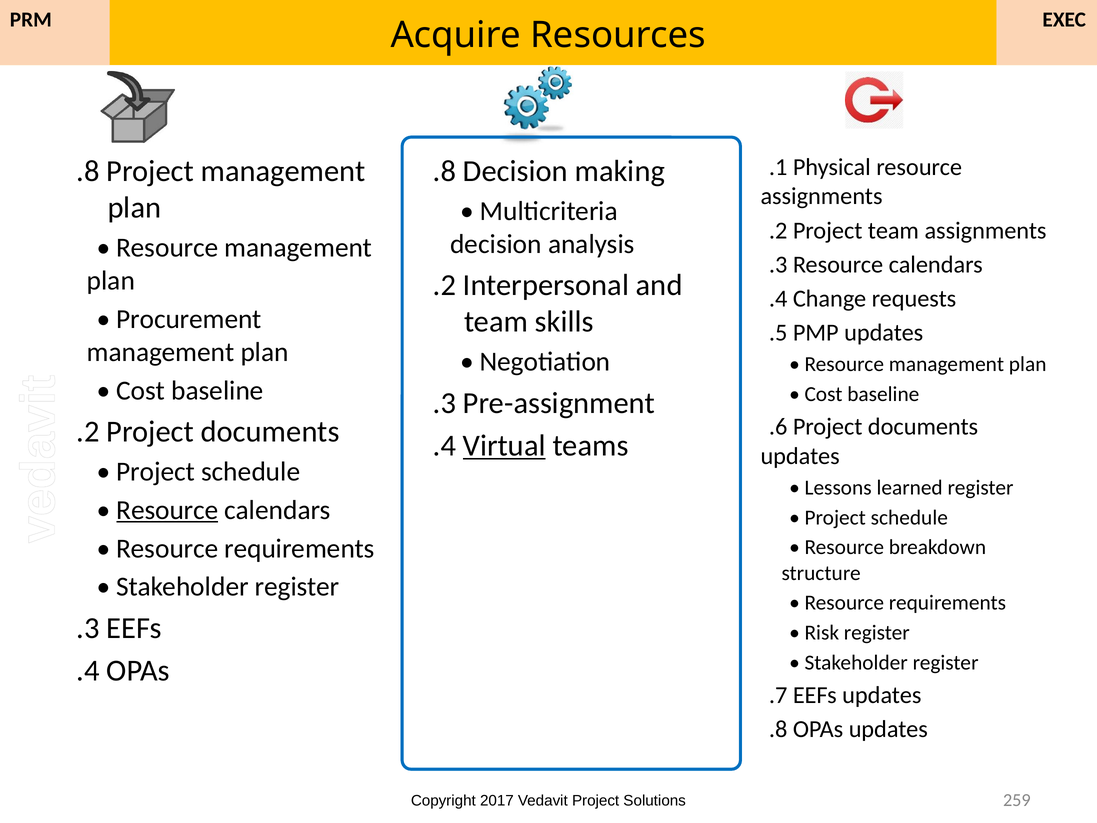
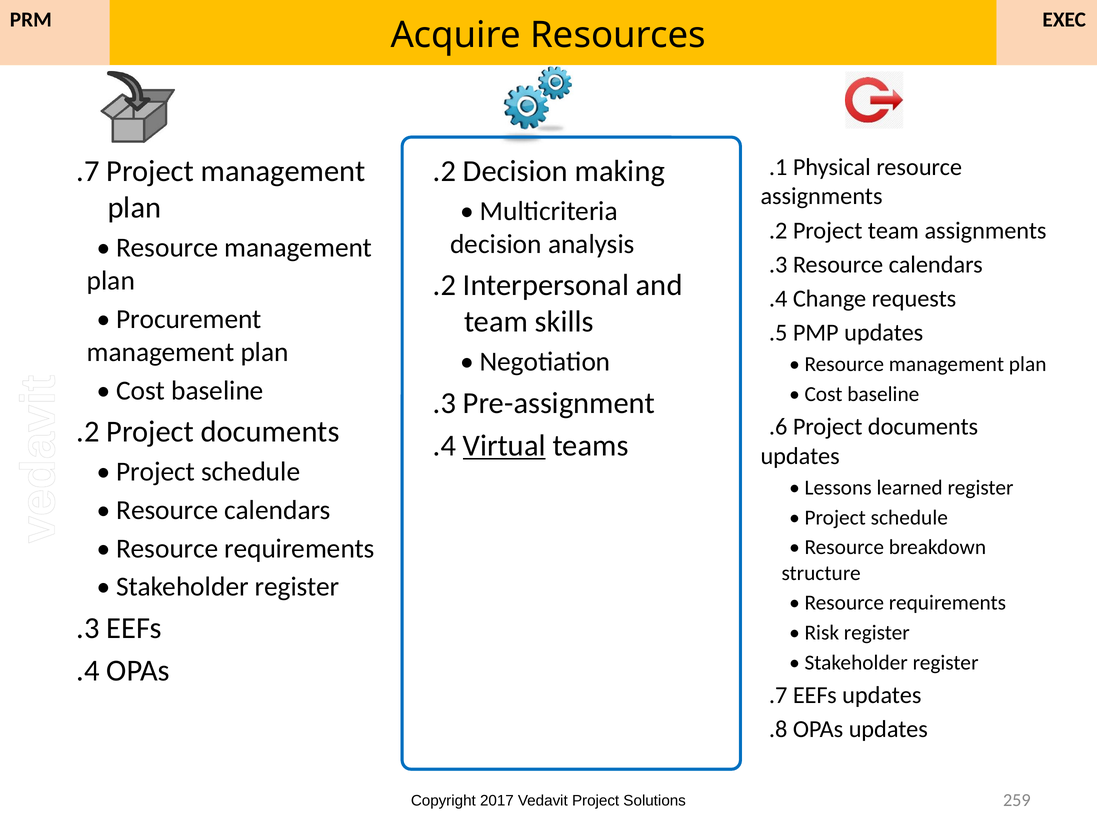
.8: .8 -> .7 (88, 171)
.8: .8 -> .2 (444, 171)
Resource underline: present -> none (167, 510)
